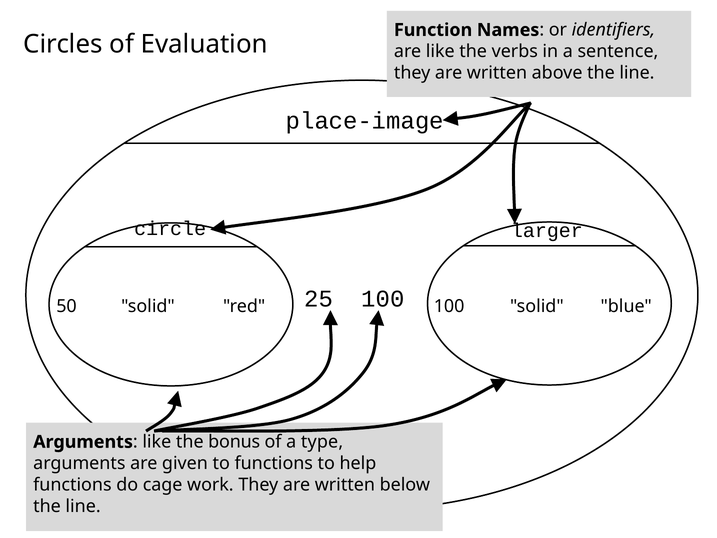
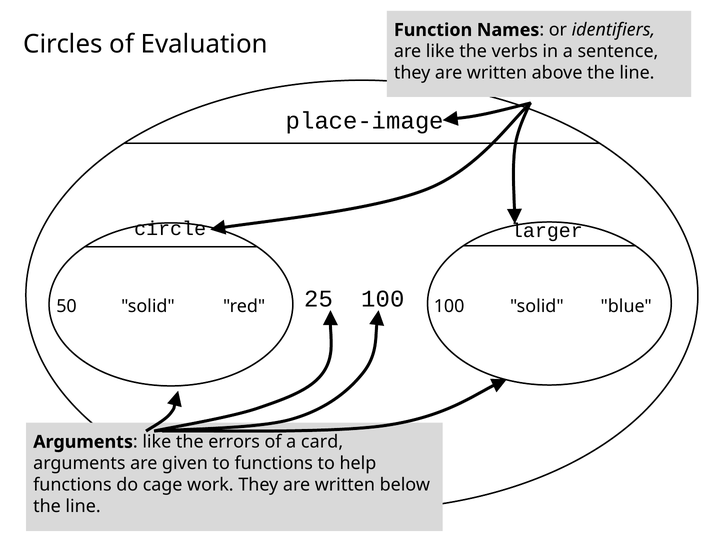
bonus: bonus -> errors (234, 442)
type: type -> card (322, 442)
